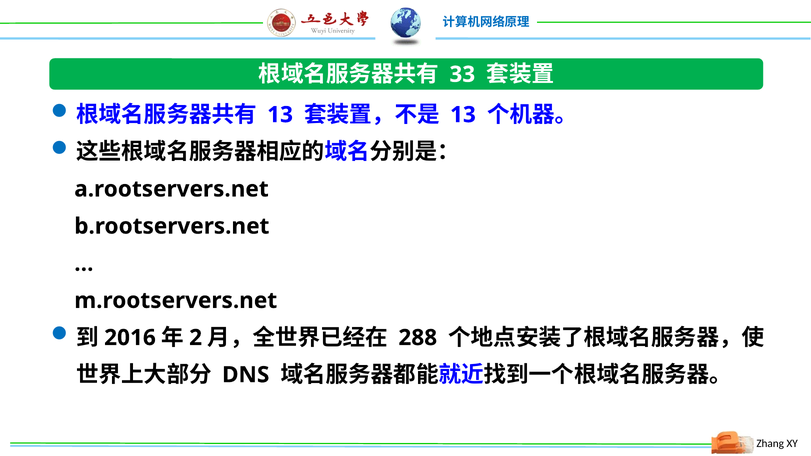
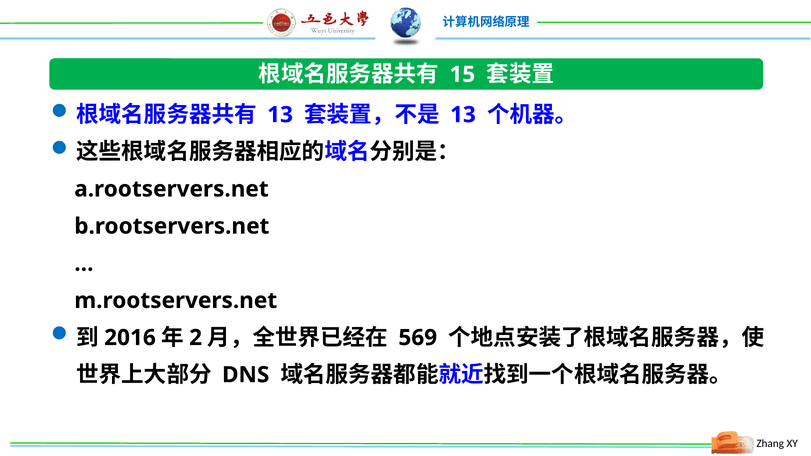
33: 33 -> 15 (462, 74)
288: 288 -> 569 (418, 338)
